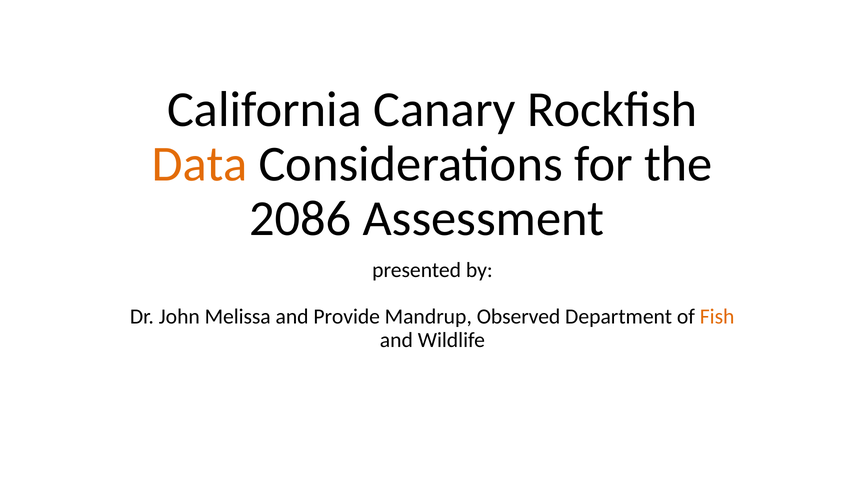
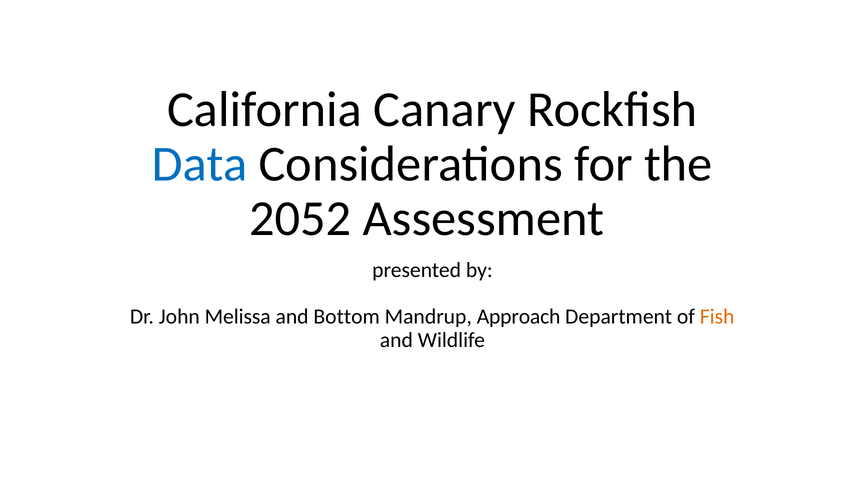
Data colour: orange -> blue (200, 164)
2086: 2086 -> 2052 (300, 219)
Provide: Provide -> Bottom (347, 317)
Observed: Observed -> Approach (519, 317)
